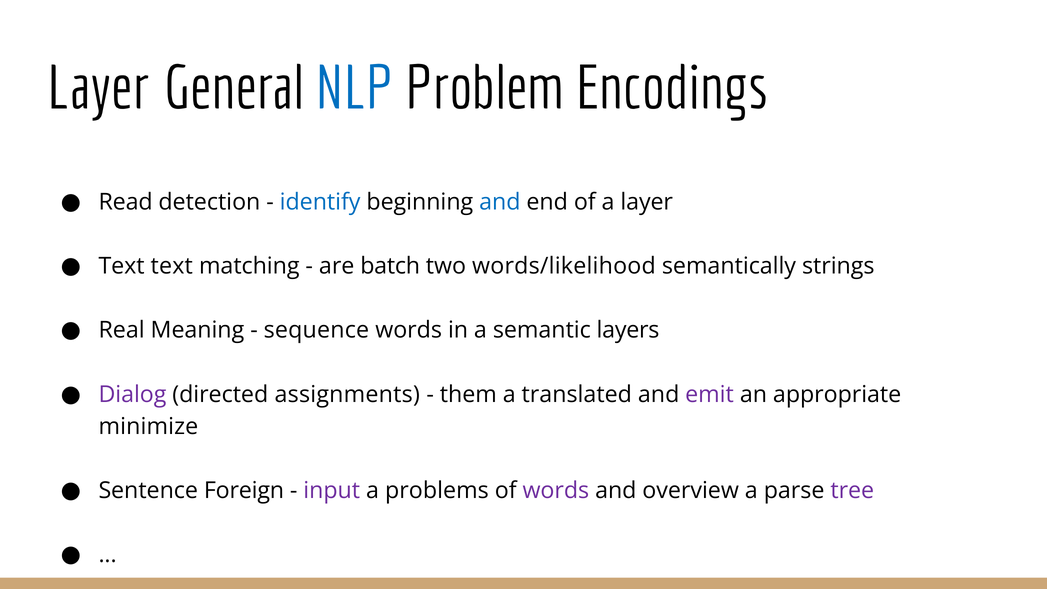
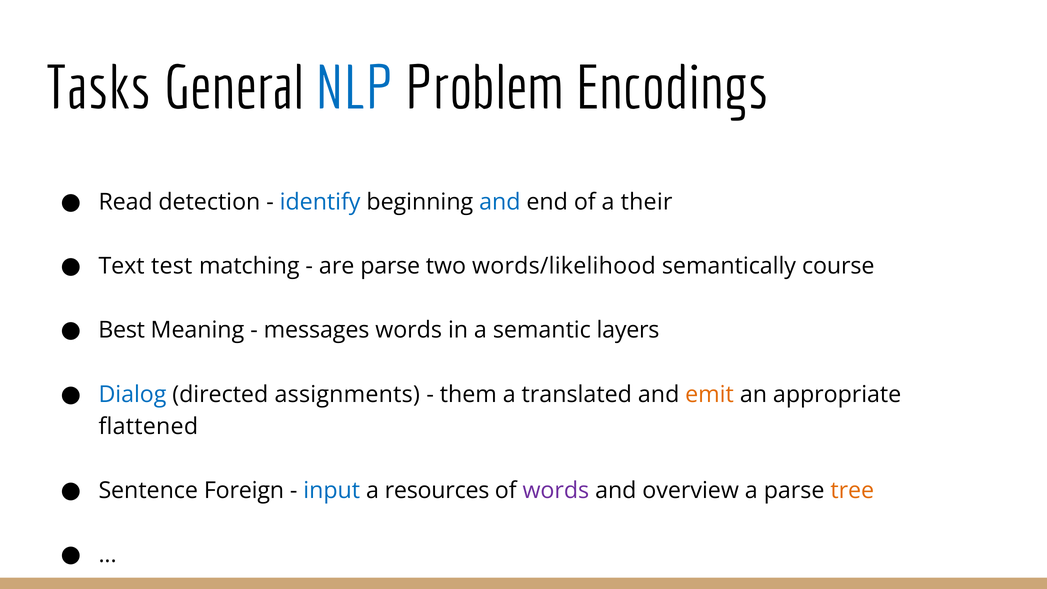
Layer: Layer -> Tasks (99, 88)
a layer: layer -> their (647, 202)
Text text: text -> test (172, 266)
are batch: batch -> parse (390, 266)
strings: strings -> course (838, 266)
Real: Real -> Best (122, 330)
sequence: sequence -> messages (317, 330)
Dialog colour: purple -> blue (132, 394)
emit colour: purple -> orange (710, 394)
minimize: minimize -> flattened (148, 426)
input colour: purple -> blue (332, 491)
problems: problems -> resources (437, 491)
tree colour: purple -> orange (852, 491)
